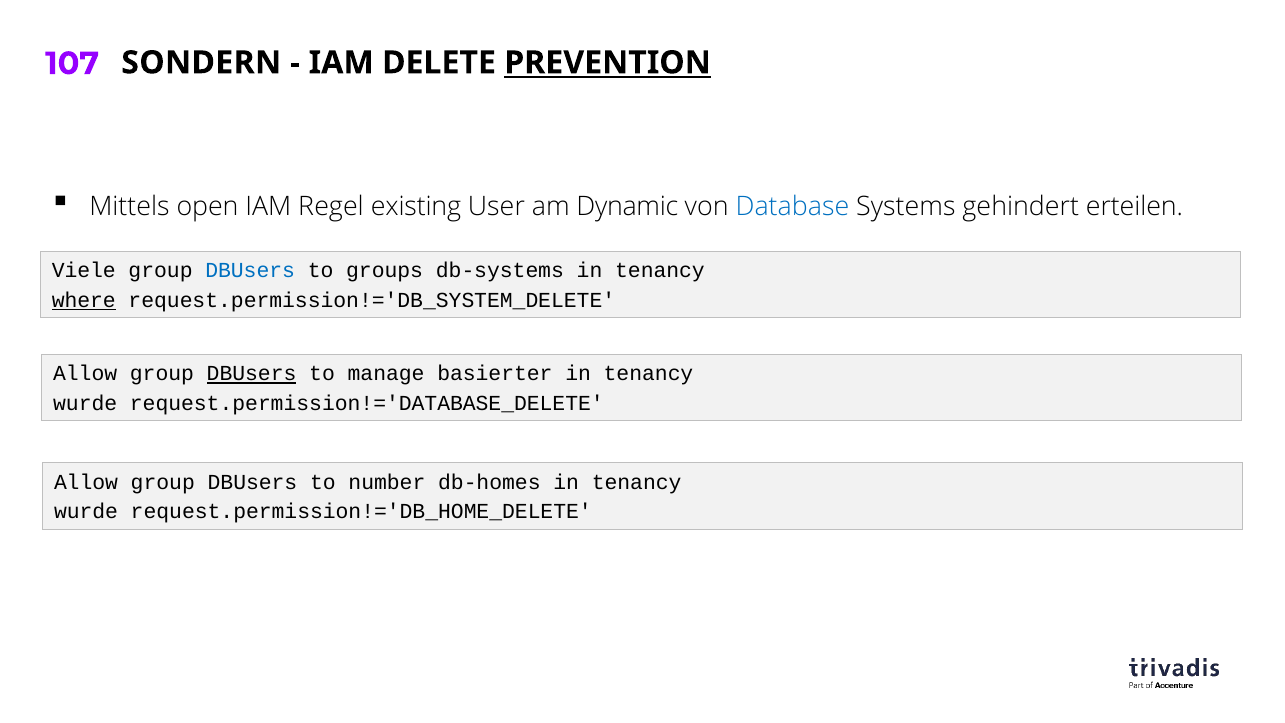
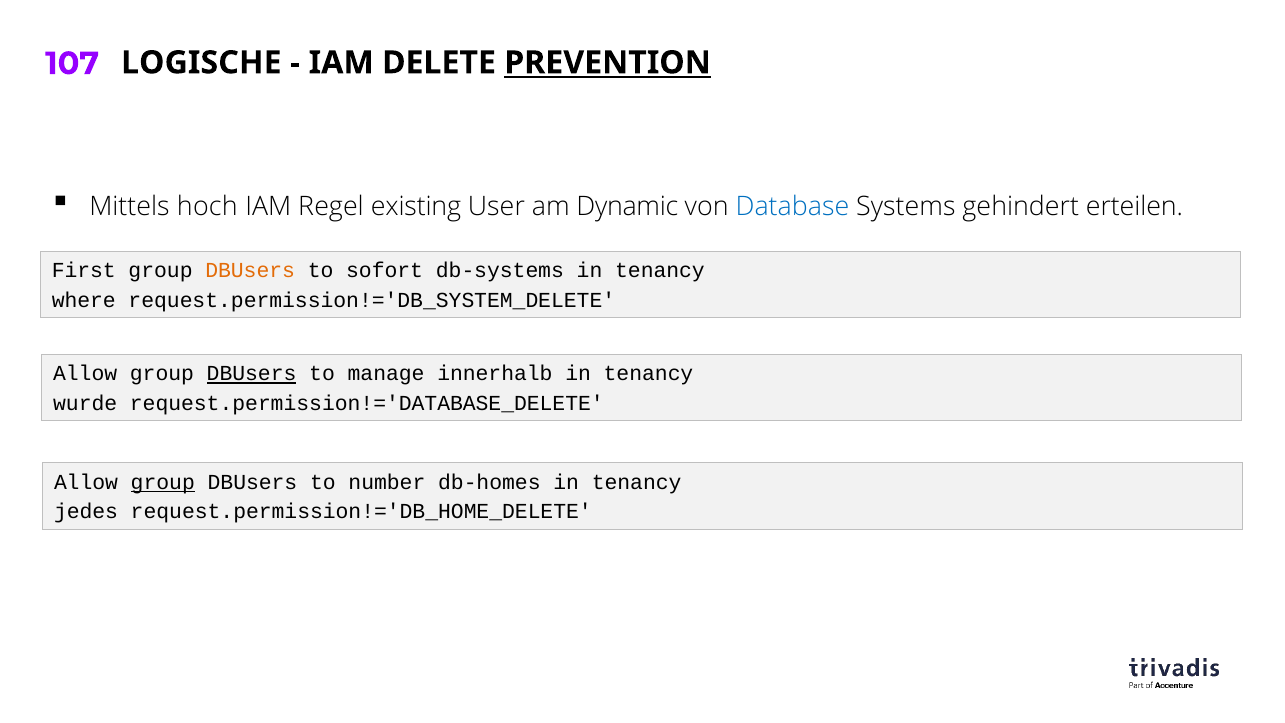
SONDERN: SONDERN -> LOGISCHE (201, 63)
open: open -> hoch (207, 207)
Viele: Viele -> First (84, 270)
DBUsers colour: blue -> orange (250, 270)
groups: groups -> sofort (385, 270)
where underline: present -> none (84, 300)
basierter: basierter -> innerhalb (495, 374)
group underline: none -> present (163, 482)
wurde: wurde -> jedes (86, 512)
